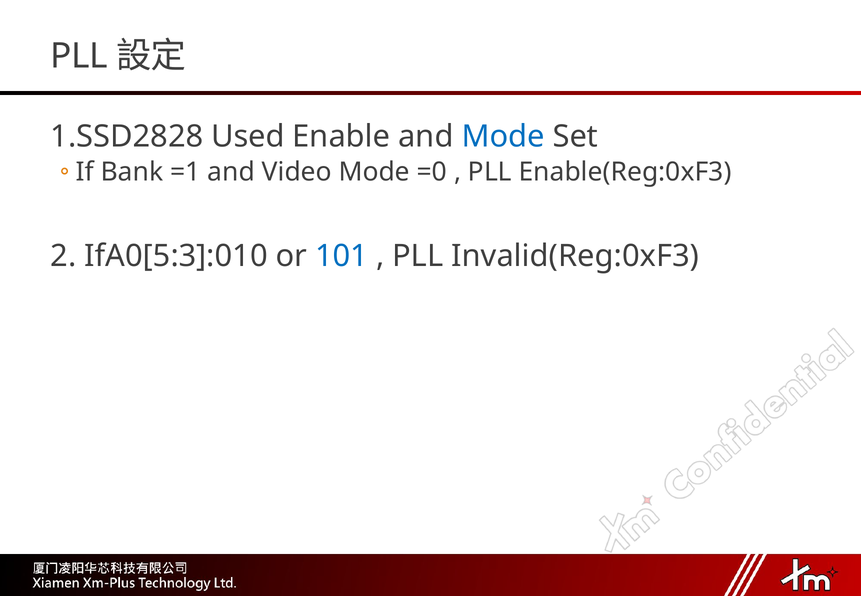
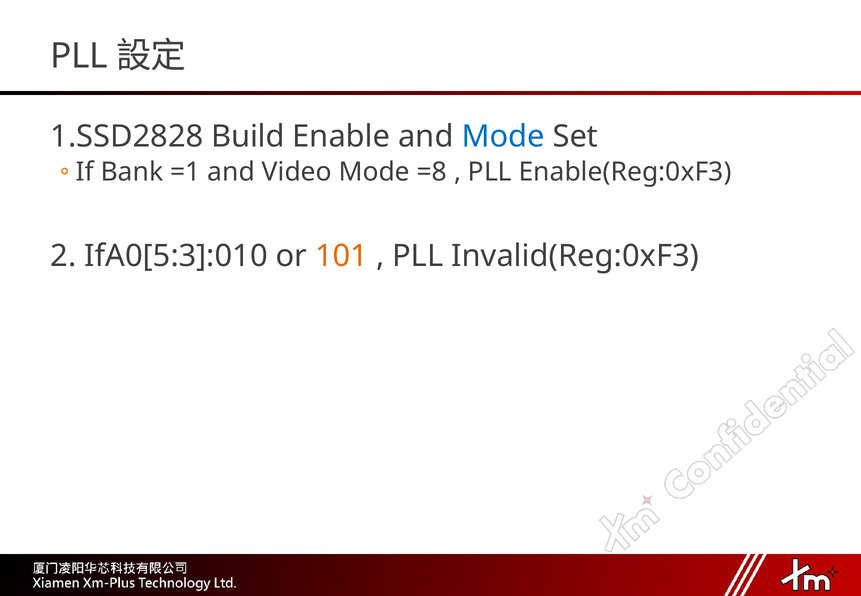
Used: Used -> Build (248, 137)
=0: =0 -> =8 (432, 172)
101 colour: blue -> orange (342, 256)
